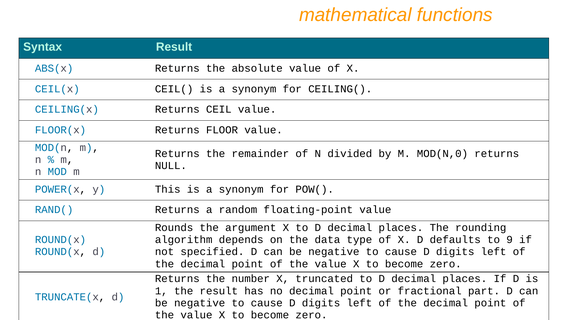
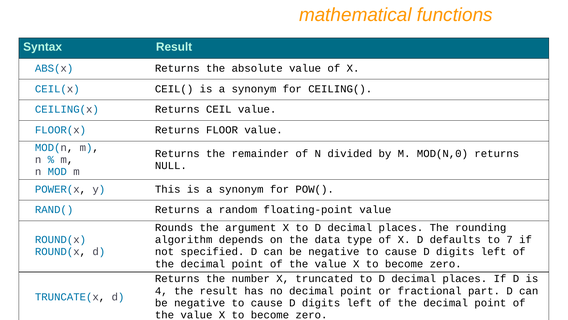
9: 9 -> 7 (510, 239)
1: 1 -> 4 (161, 290)
